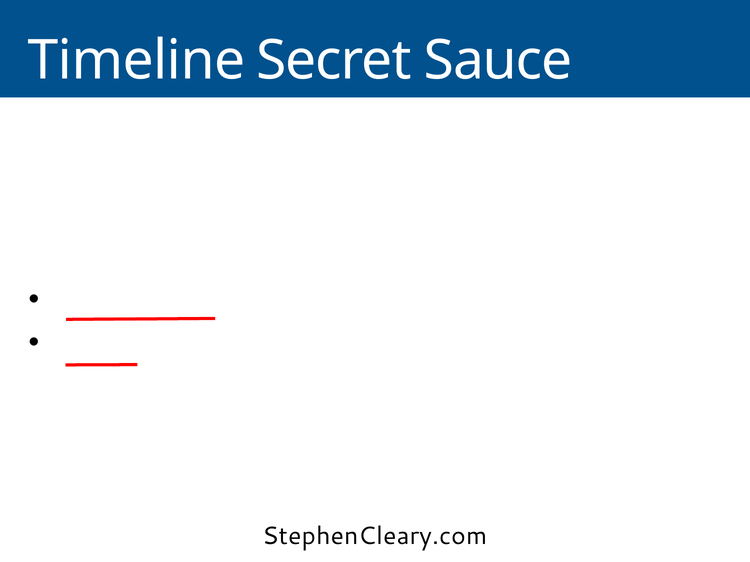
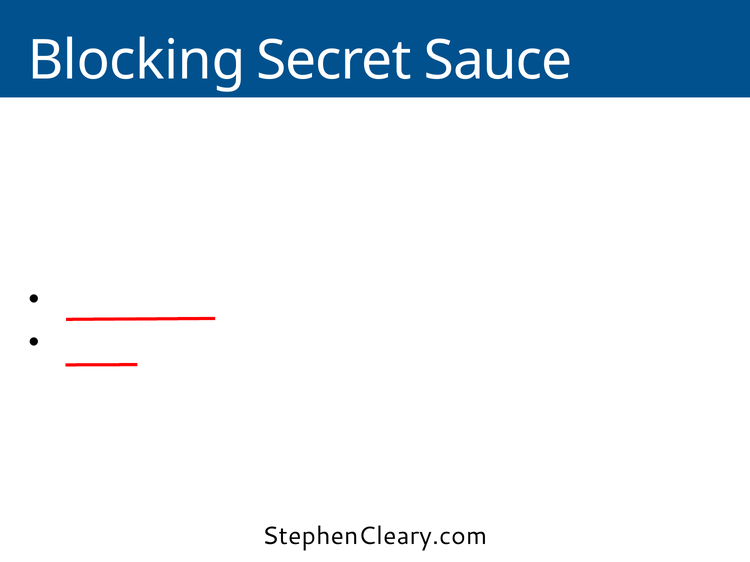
Timeline: Timeline -> Blocking (137, 61)
